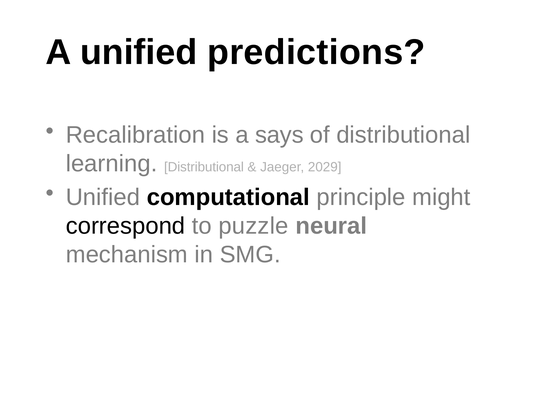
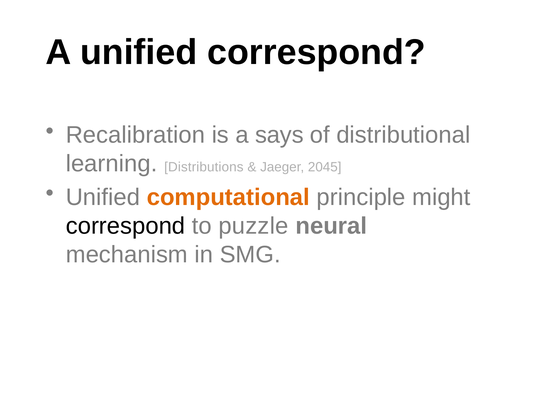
unified predictions: predictions -> correspond (316, 52)
learning Distributional: Distributional -> Distributions (204, 167)
2029: 2029 -> 2045 (325, 167)
computational colour: black -> orange (228, 197)
